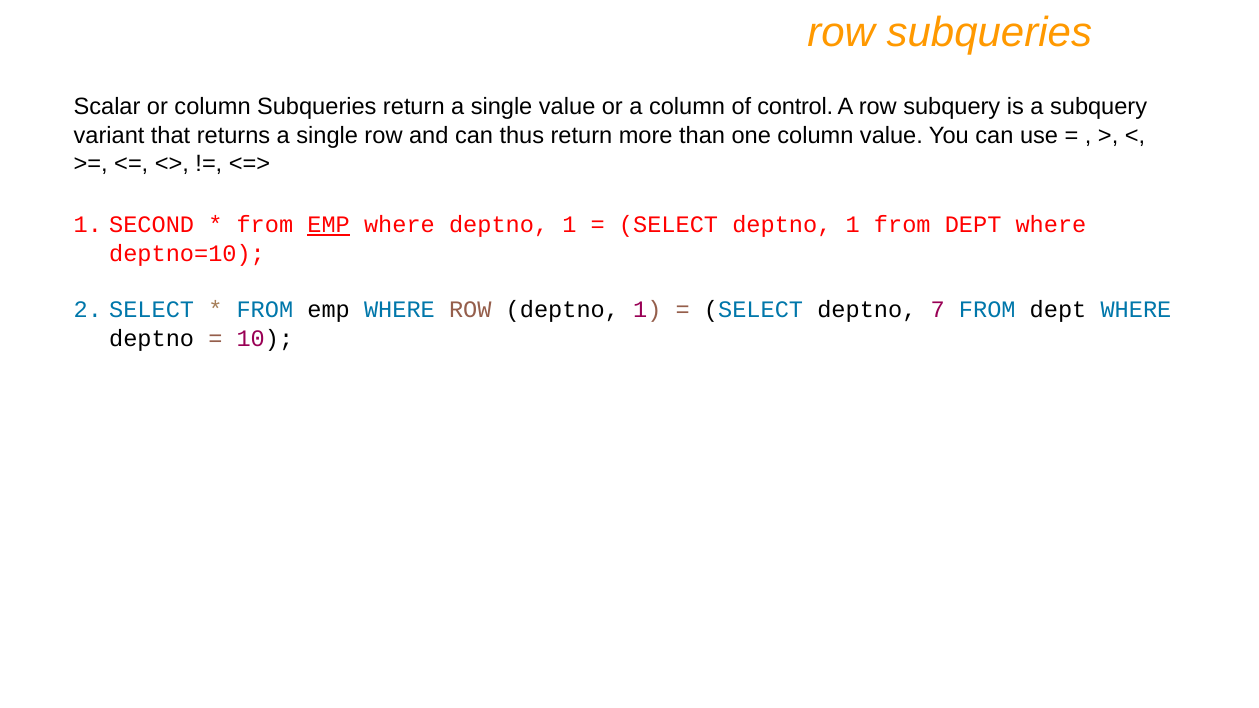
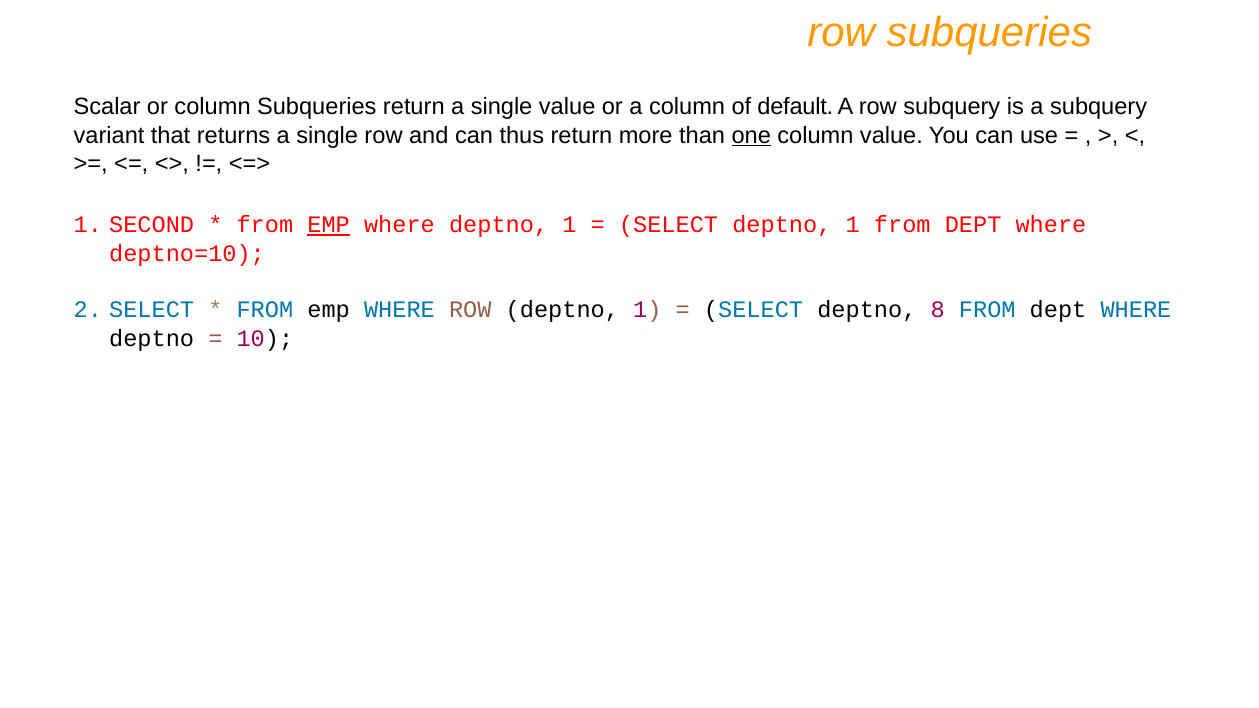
control: control -> default (795, 107)
one underline: none -> present (751, 135)
7: 7 -> 8 (938, 310)
